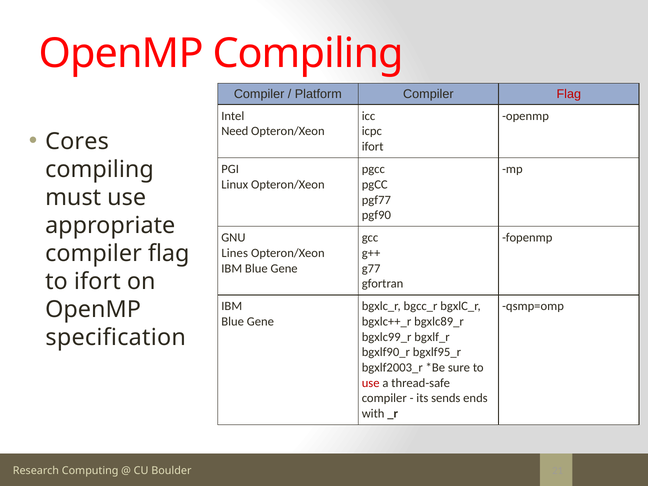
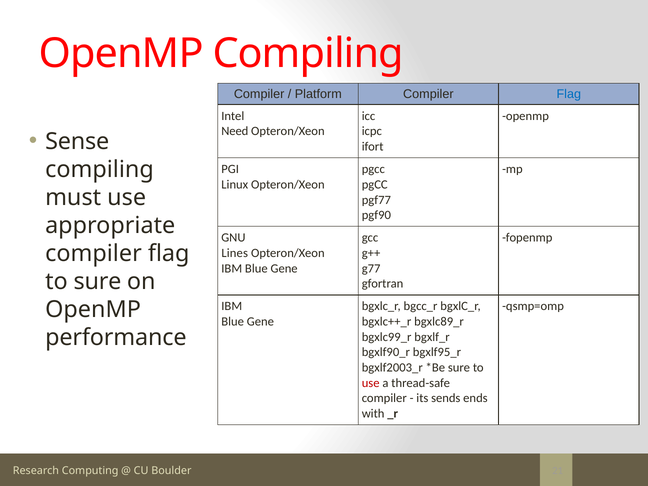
Flag colour: red -> blue (569, 94)
Cores: Cores -> Sense (77, 141)
to ifort: ifort -> sure (98, 282)
specification: specification -> performance (116, 338)
